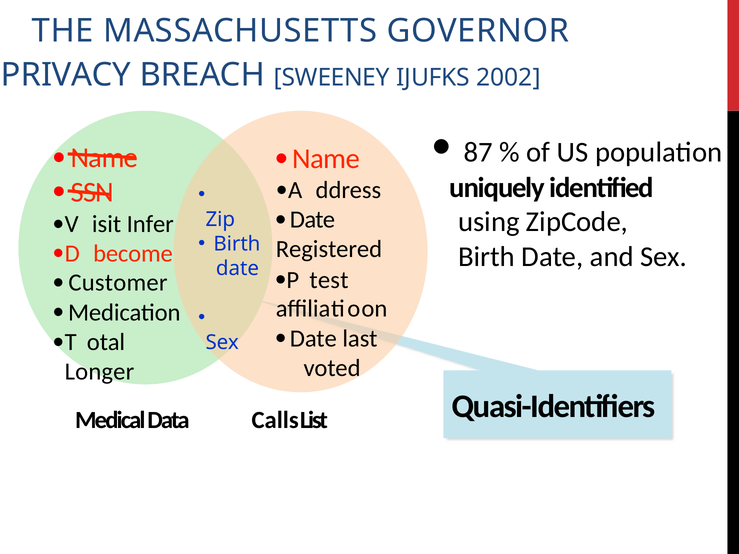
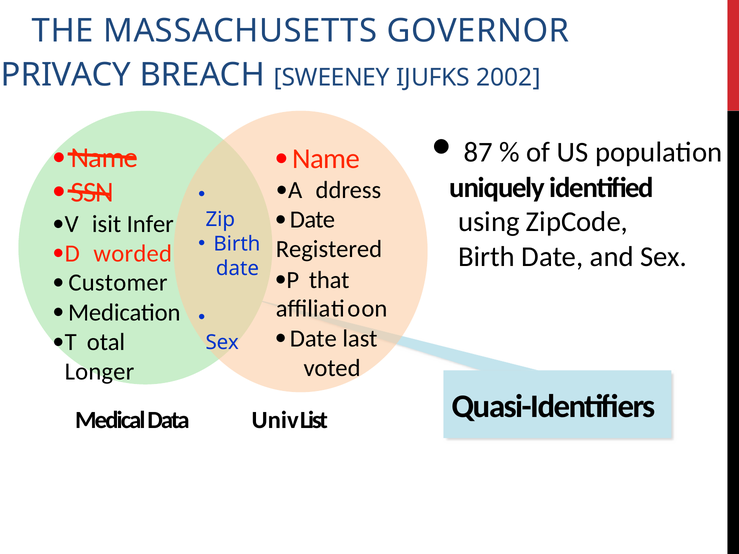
become: become -> worded (133, 254)
test: test -> that (329, 280)
Calls: Calls -> Univ (275, 420)
